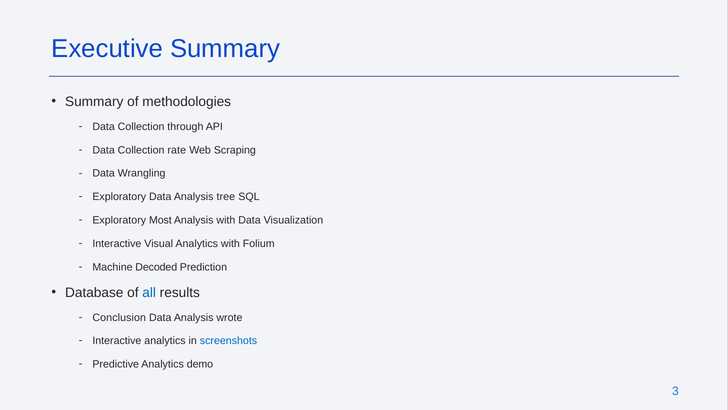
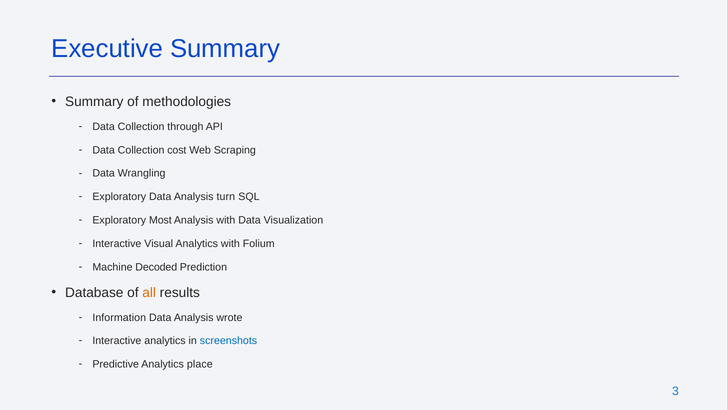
rate: rate -> cost (177, 150)
tree: tree -> turn (226, 197)
all colour: blue -> orange (149, 292)
Conclusion: Conclusion -> Information (119, 317)
demo: demo -> place (200, 364)
